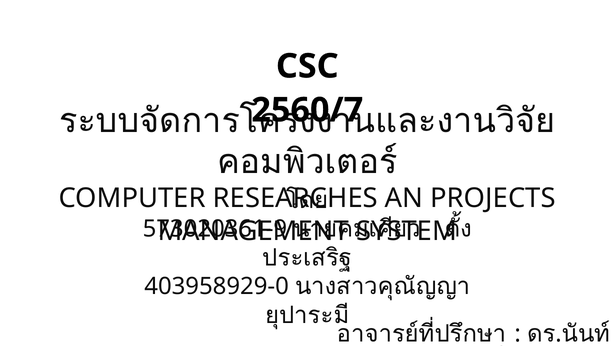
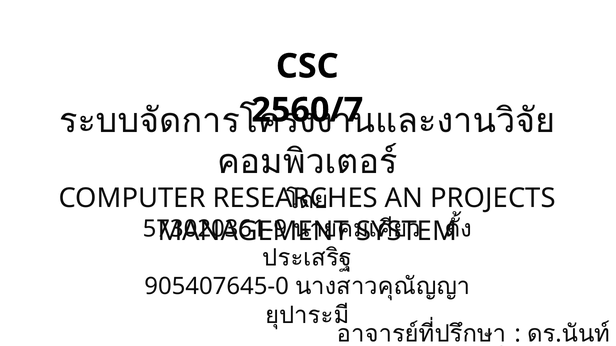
403958929-0: 403958929-0 -> 905407645-0 (217, 287)
